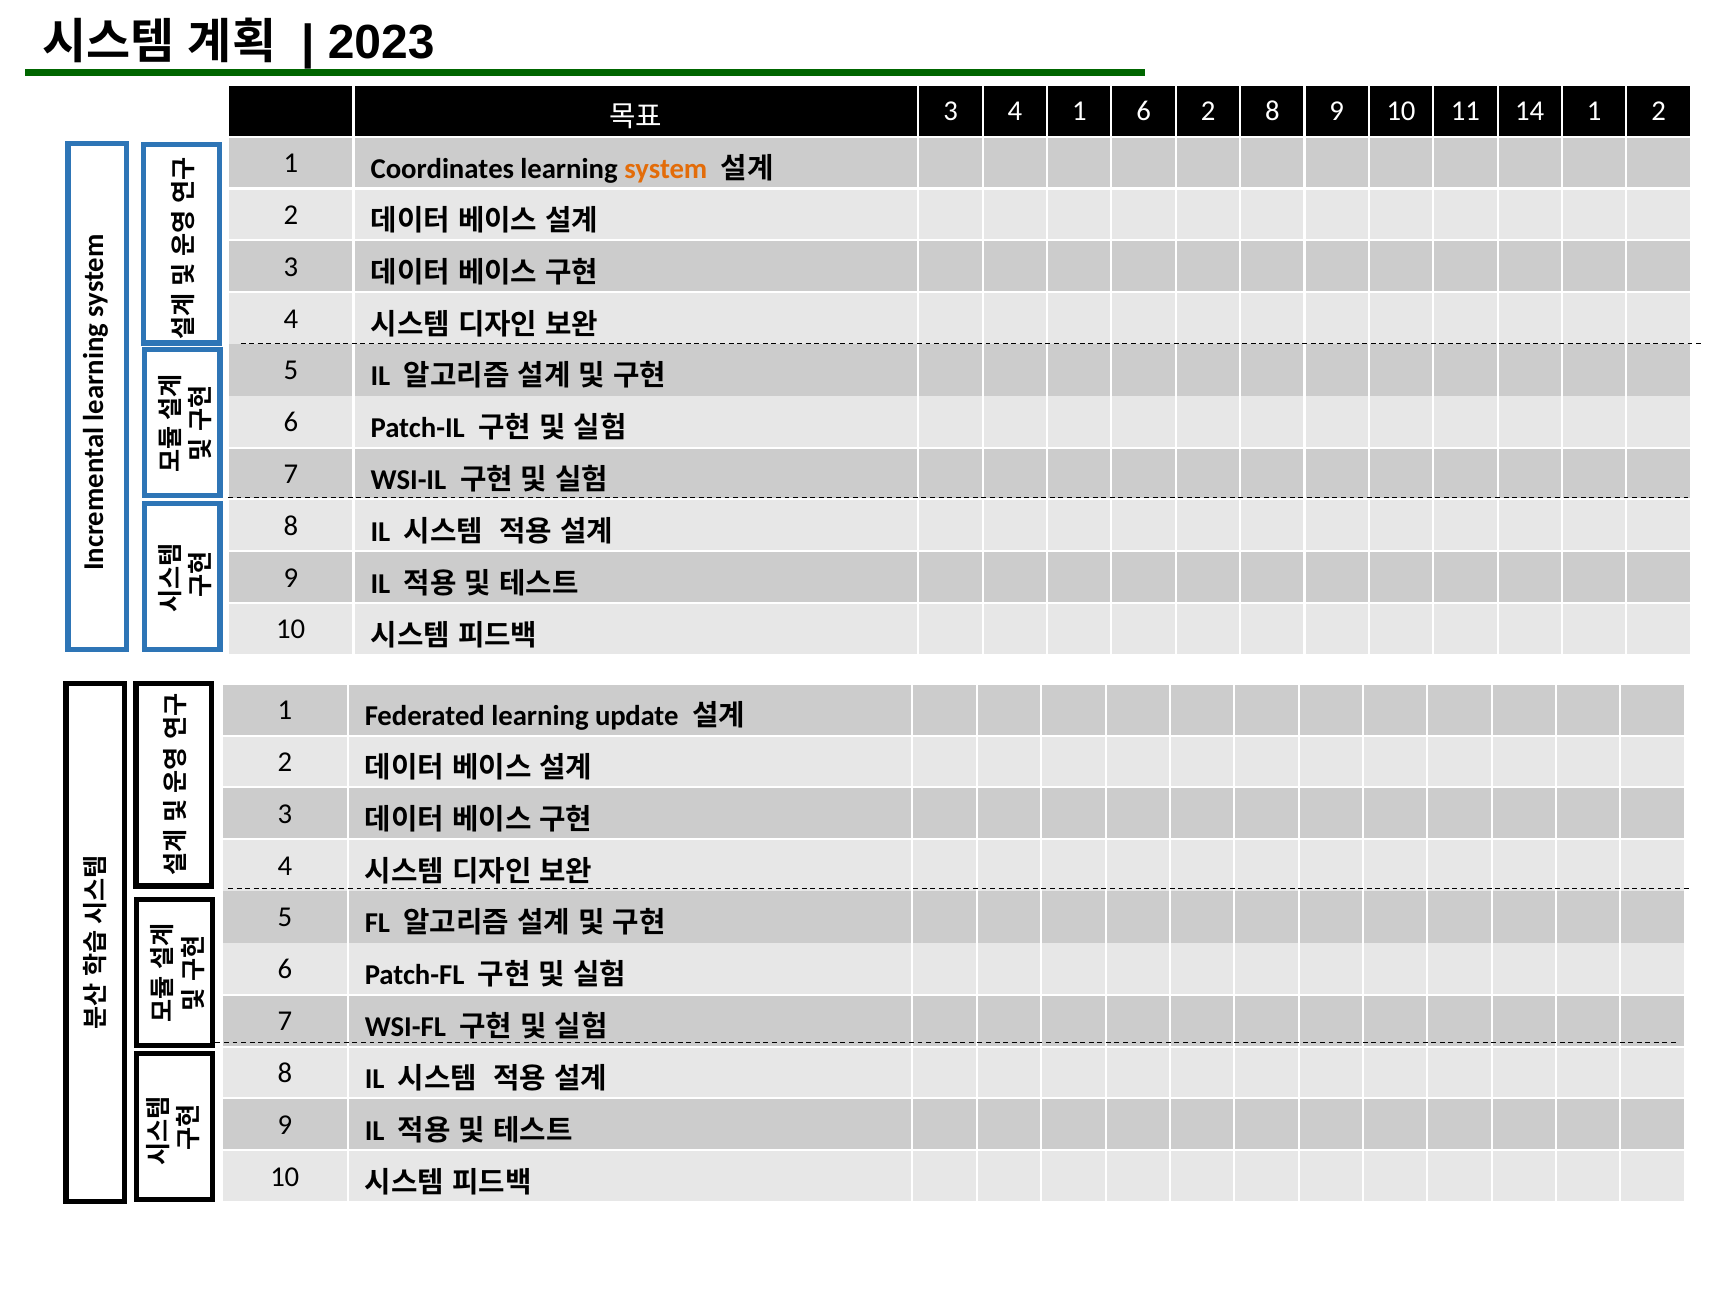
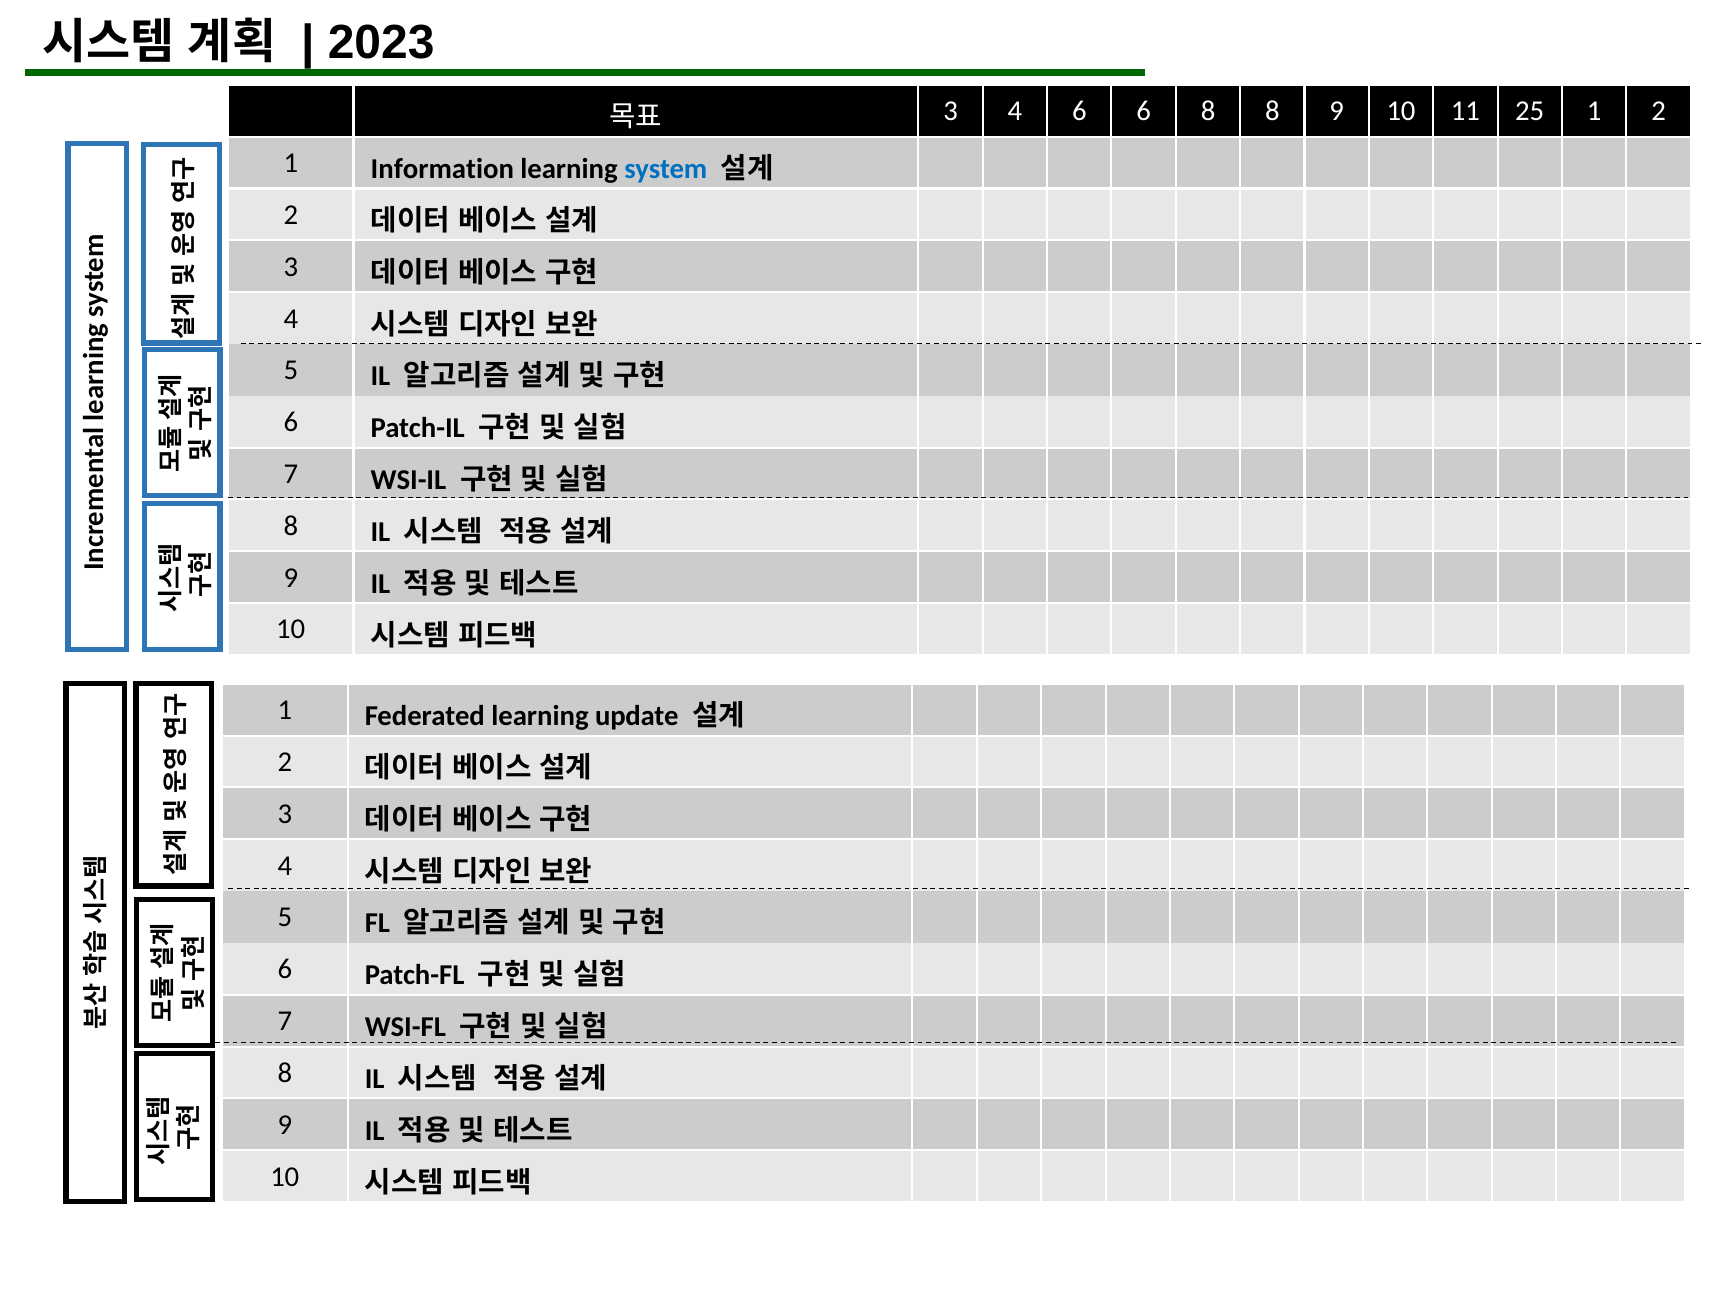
4 1: 1 -> 6 (1079, 111)
6 2: 2 -> 8 (1208, 111)
14: 14 -> 25 (1530, 111)
Coordinates: Coordinates -> Information (442, 169)
system colour: orange -> blue (666, 169)
